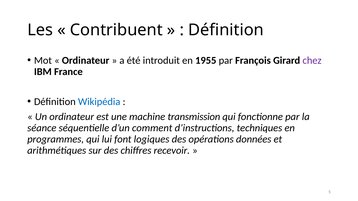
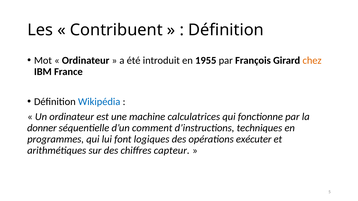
chez colour: purple -> orange (312, 61)
transmission: transmission -> calculatrices (194, 117)
séance: séance -> donner (42, 128)
données: données -> exécuter (254, 139)
recevoir: recevoir -> capteur (172, 151)
